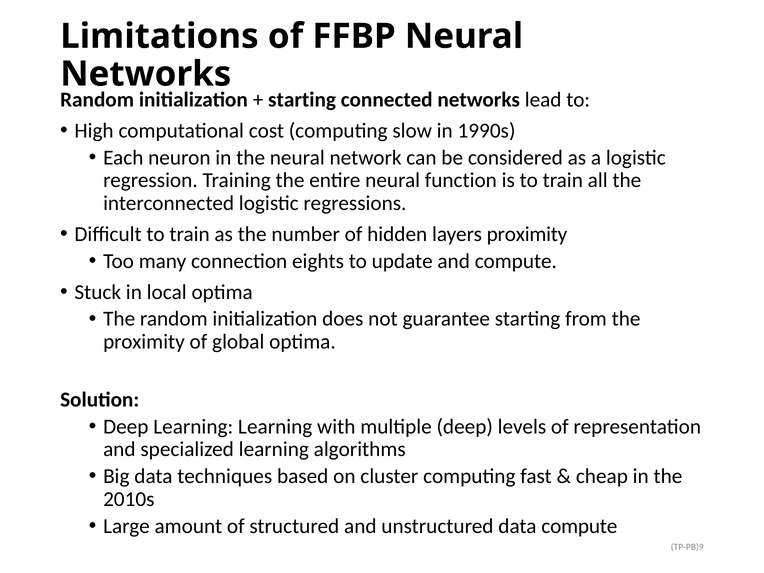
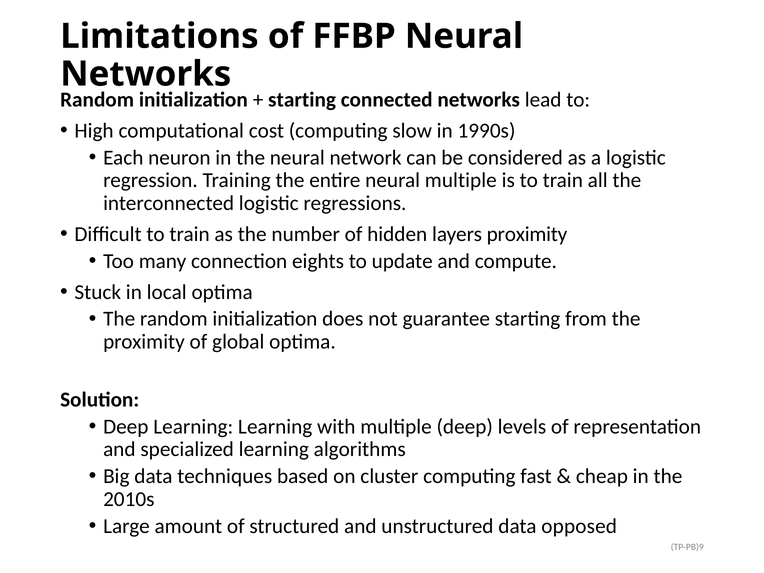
neural function: function -> multiple (461, 180)
data compute: compute -> opposed (579, 526)
